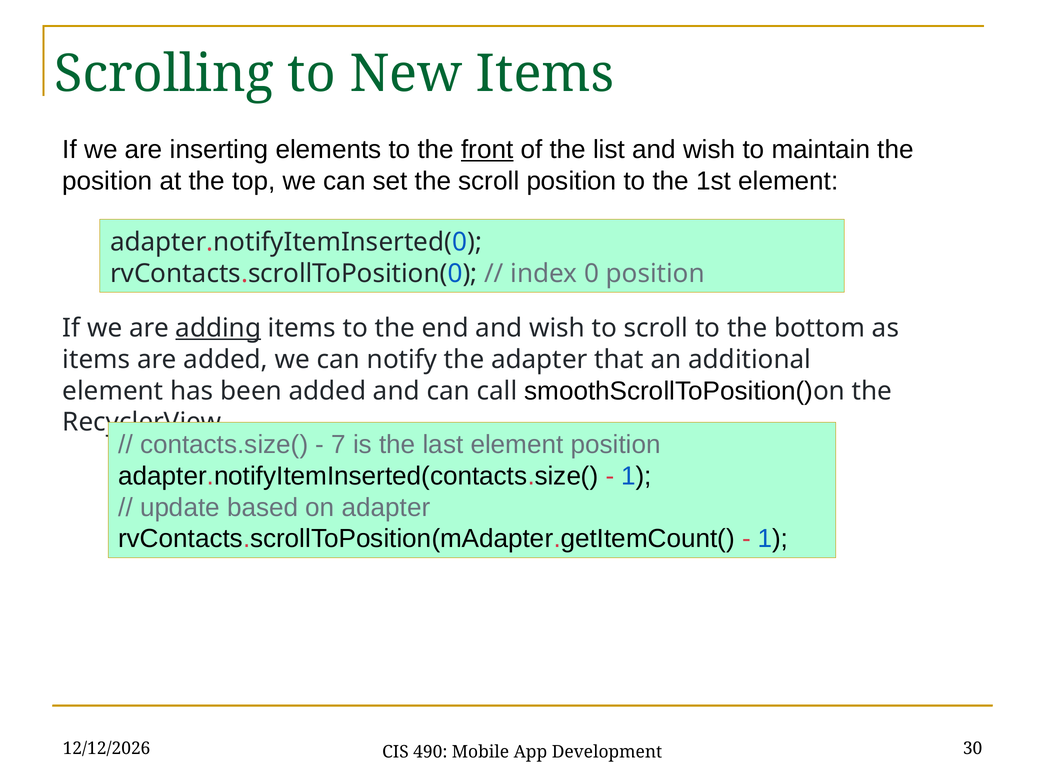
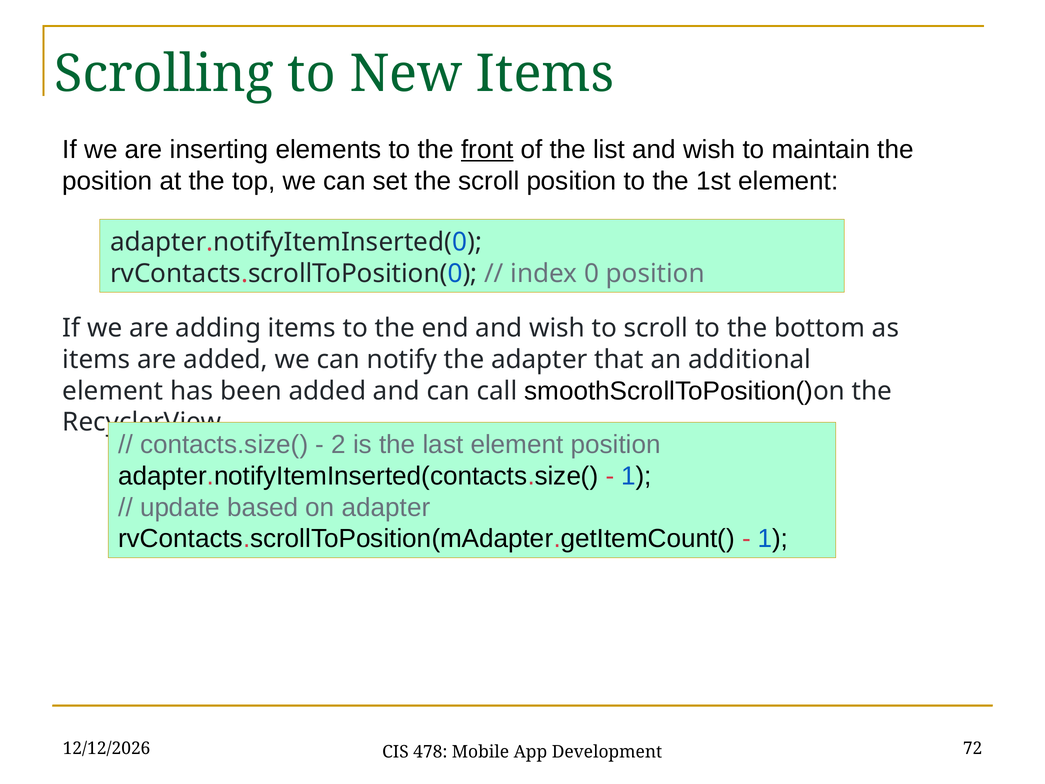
adding underline: present -> none (218, 328)
7: 7 -> 2 (339, 445)
490: 490 -> 478 (430, 752)
30: 30 -> 72 (973, 748)
